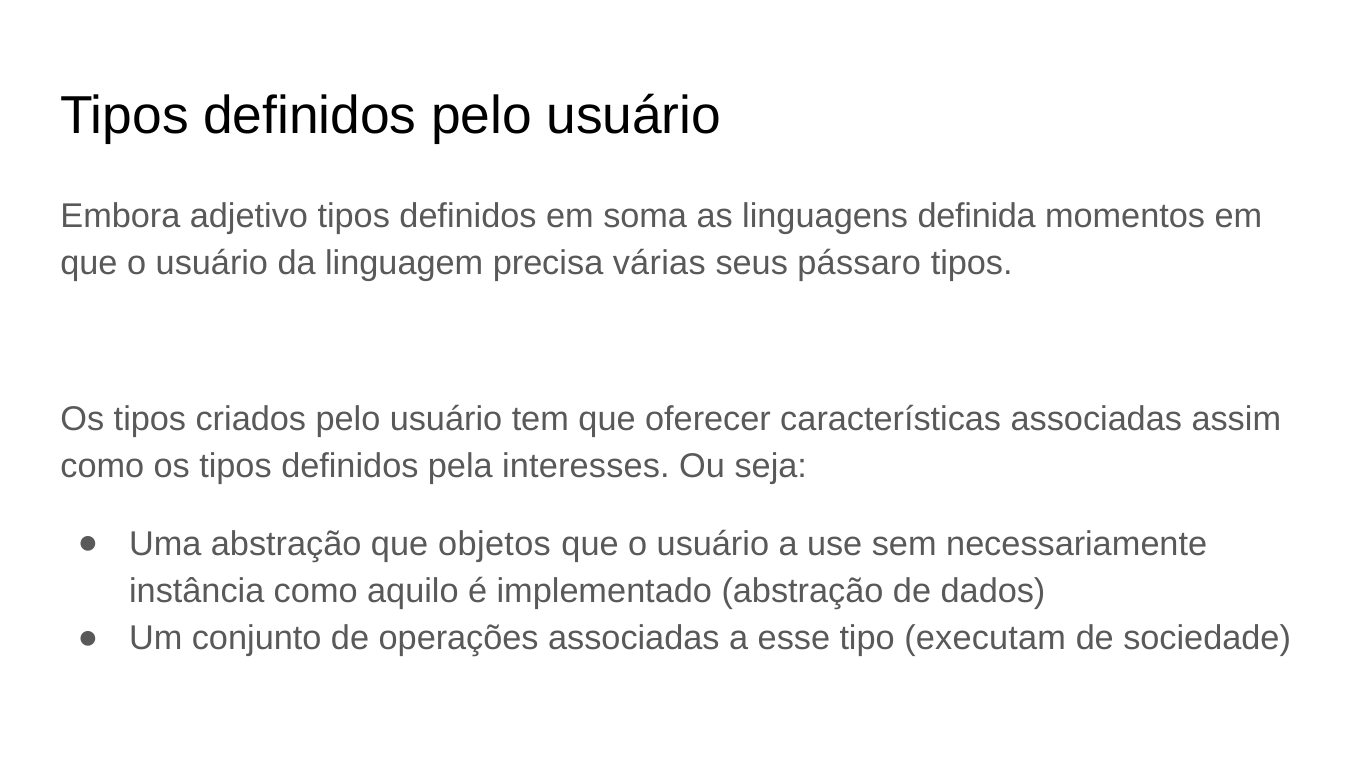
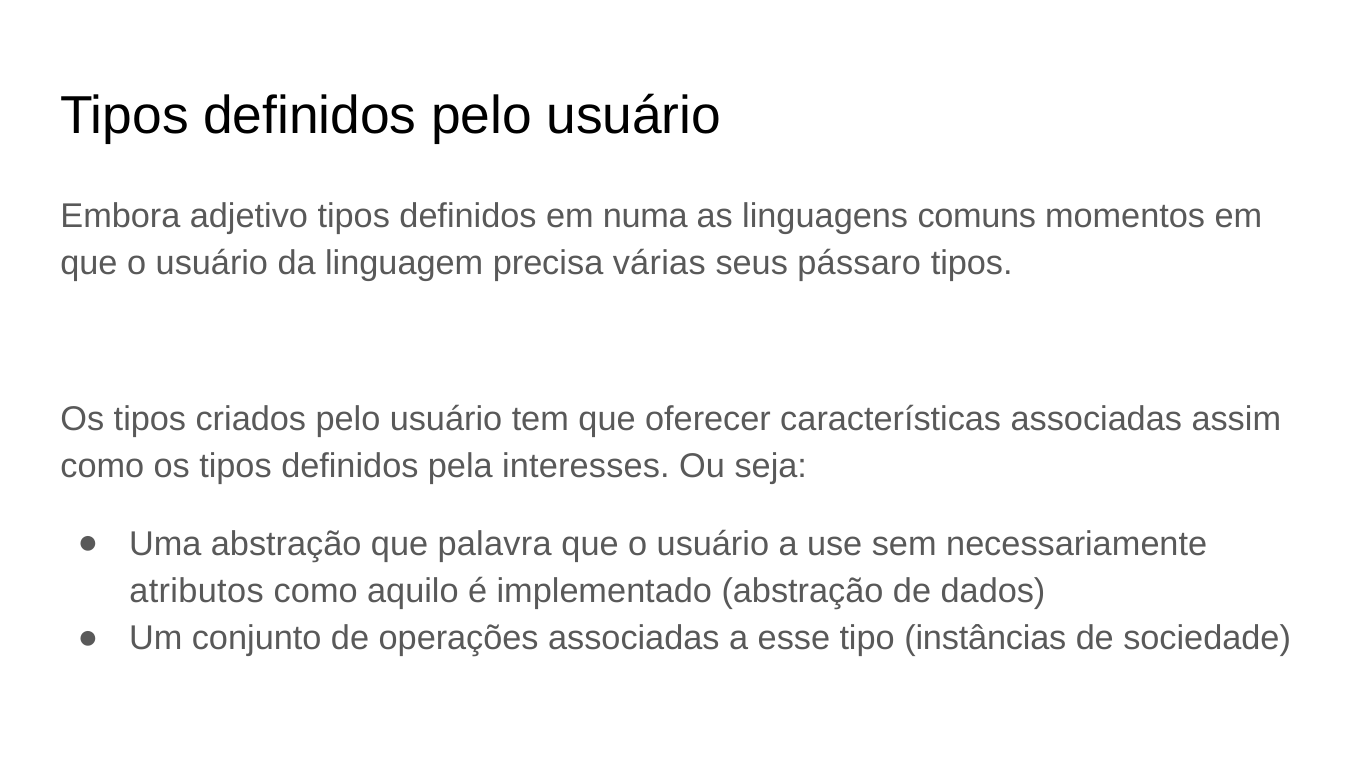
soma: soma -> numa (645, 216)
definida: definida -> comuns (977, 216)
objetos: objetos -> palavra (495, 544)
instância: instância -> atributos (197, 591)
executam: executam -> instâncias (985, 638)
